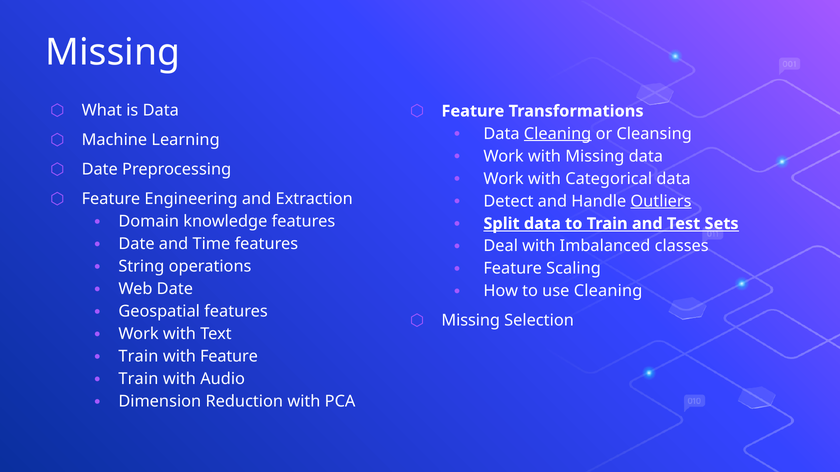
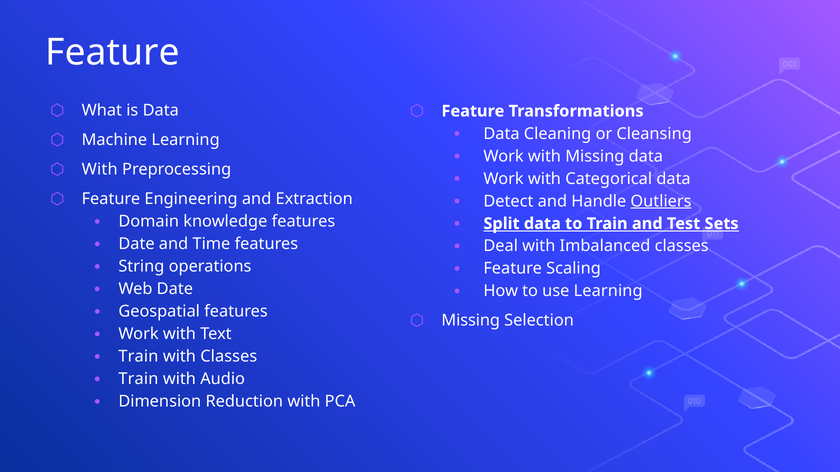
Missing: Missing -> Feature (113, 52)
Cleaning underline: present -> none (558, 134)
Date: Date -> With (100, 170)
use Cleaning: Cleaning -> Learning (608, 291)
with Feature: Feature -> Classes (229, 357)
